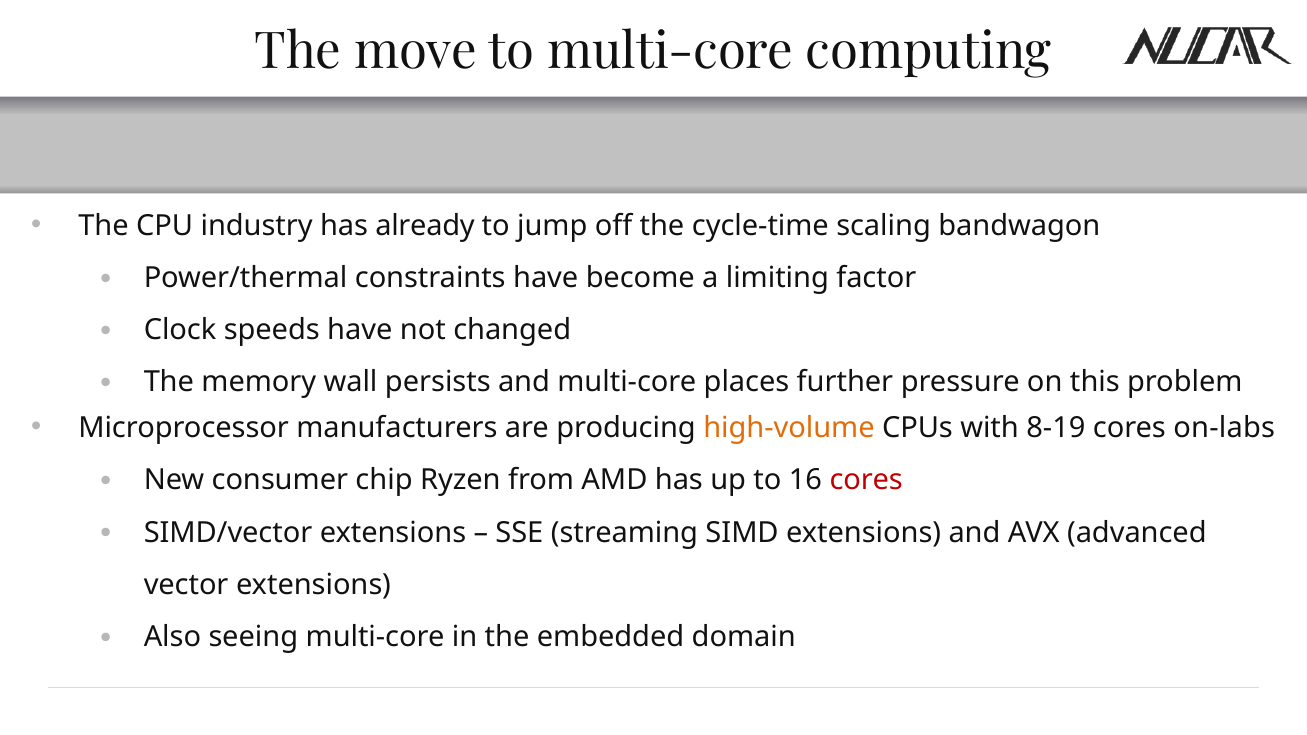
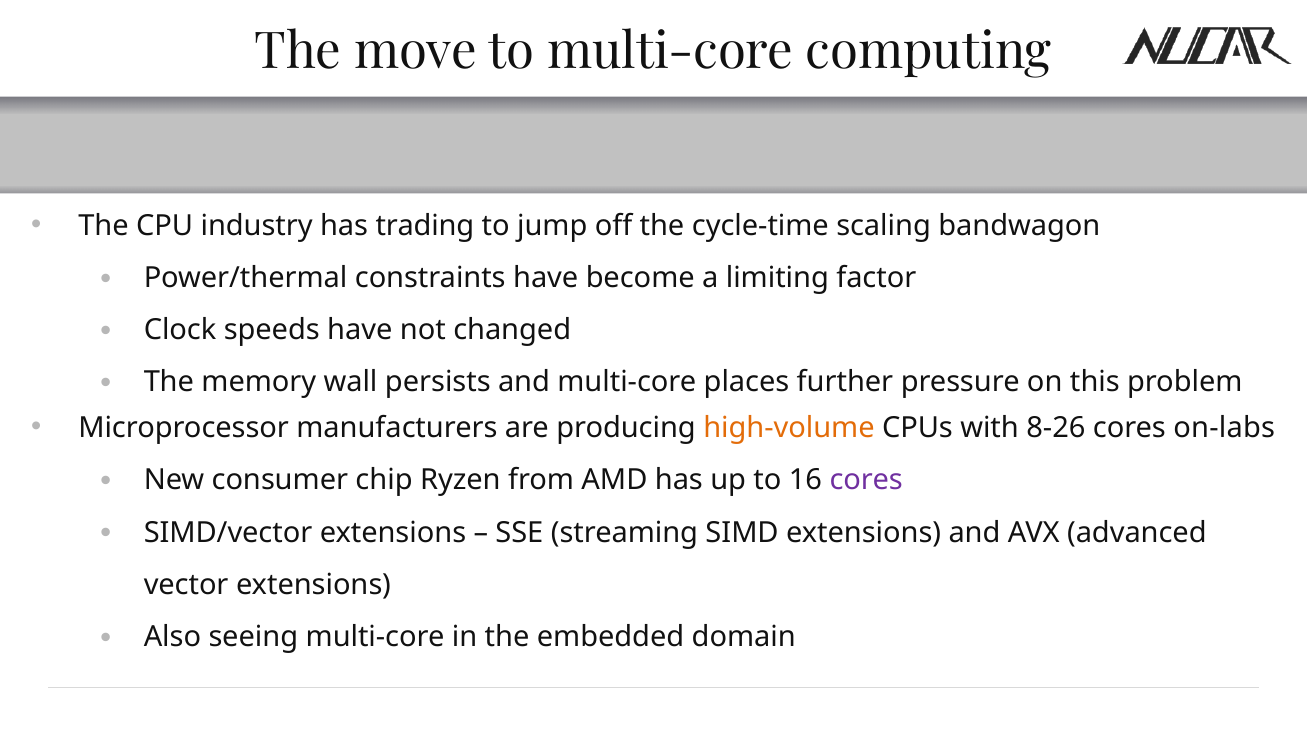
already: already -> trading (425, 226)
8-19: 8-19 -> 8-26 (1056, 428)
cores colour: red -> purple (866, 480)
